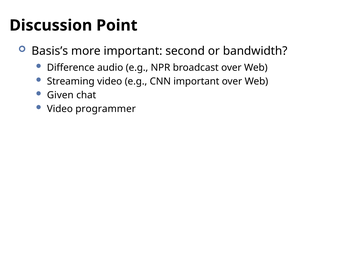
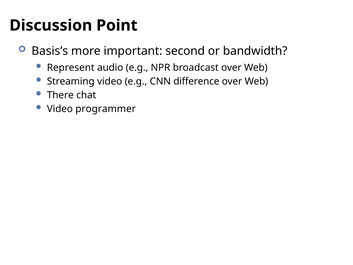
Difference: Difference -> Represent (71, 68)
CNN important: important -> difference (196, 81)
Given: Given -> There (60, 95)
